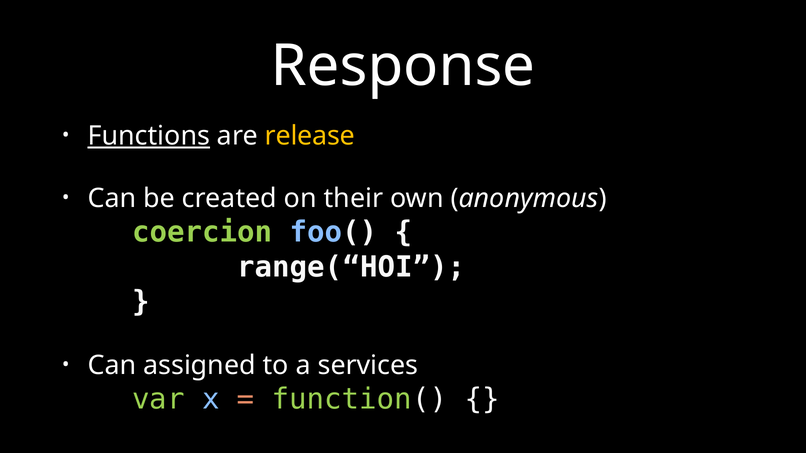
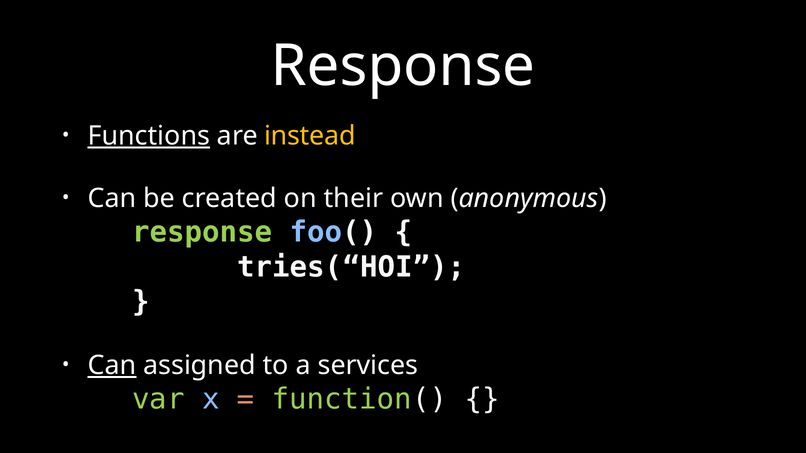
release: release -> instead (310, 136)
coercion: coercion -> response (202, 232)
range(“HOI: range(“HOI -> tries(“HOI (351, 267)
Can underline: none -> present (112, 366)
